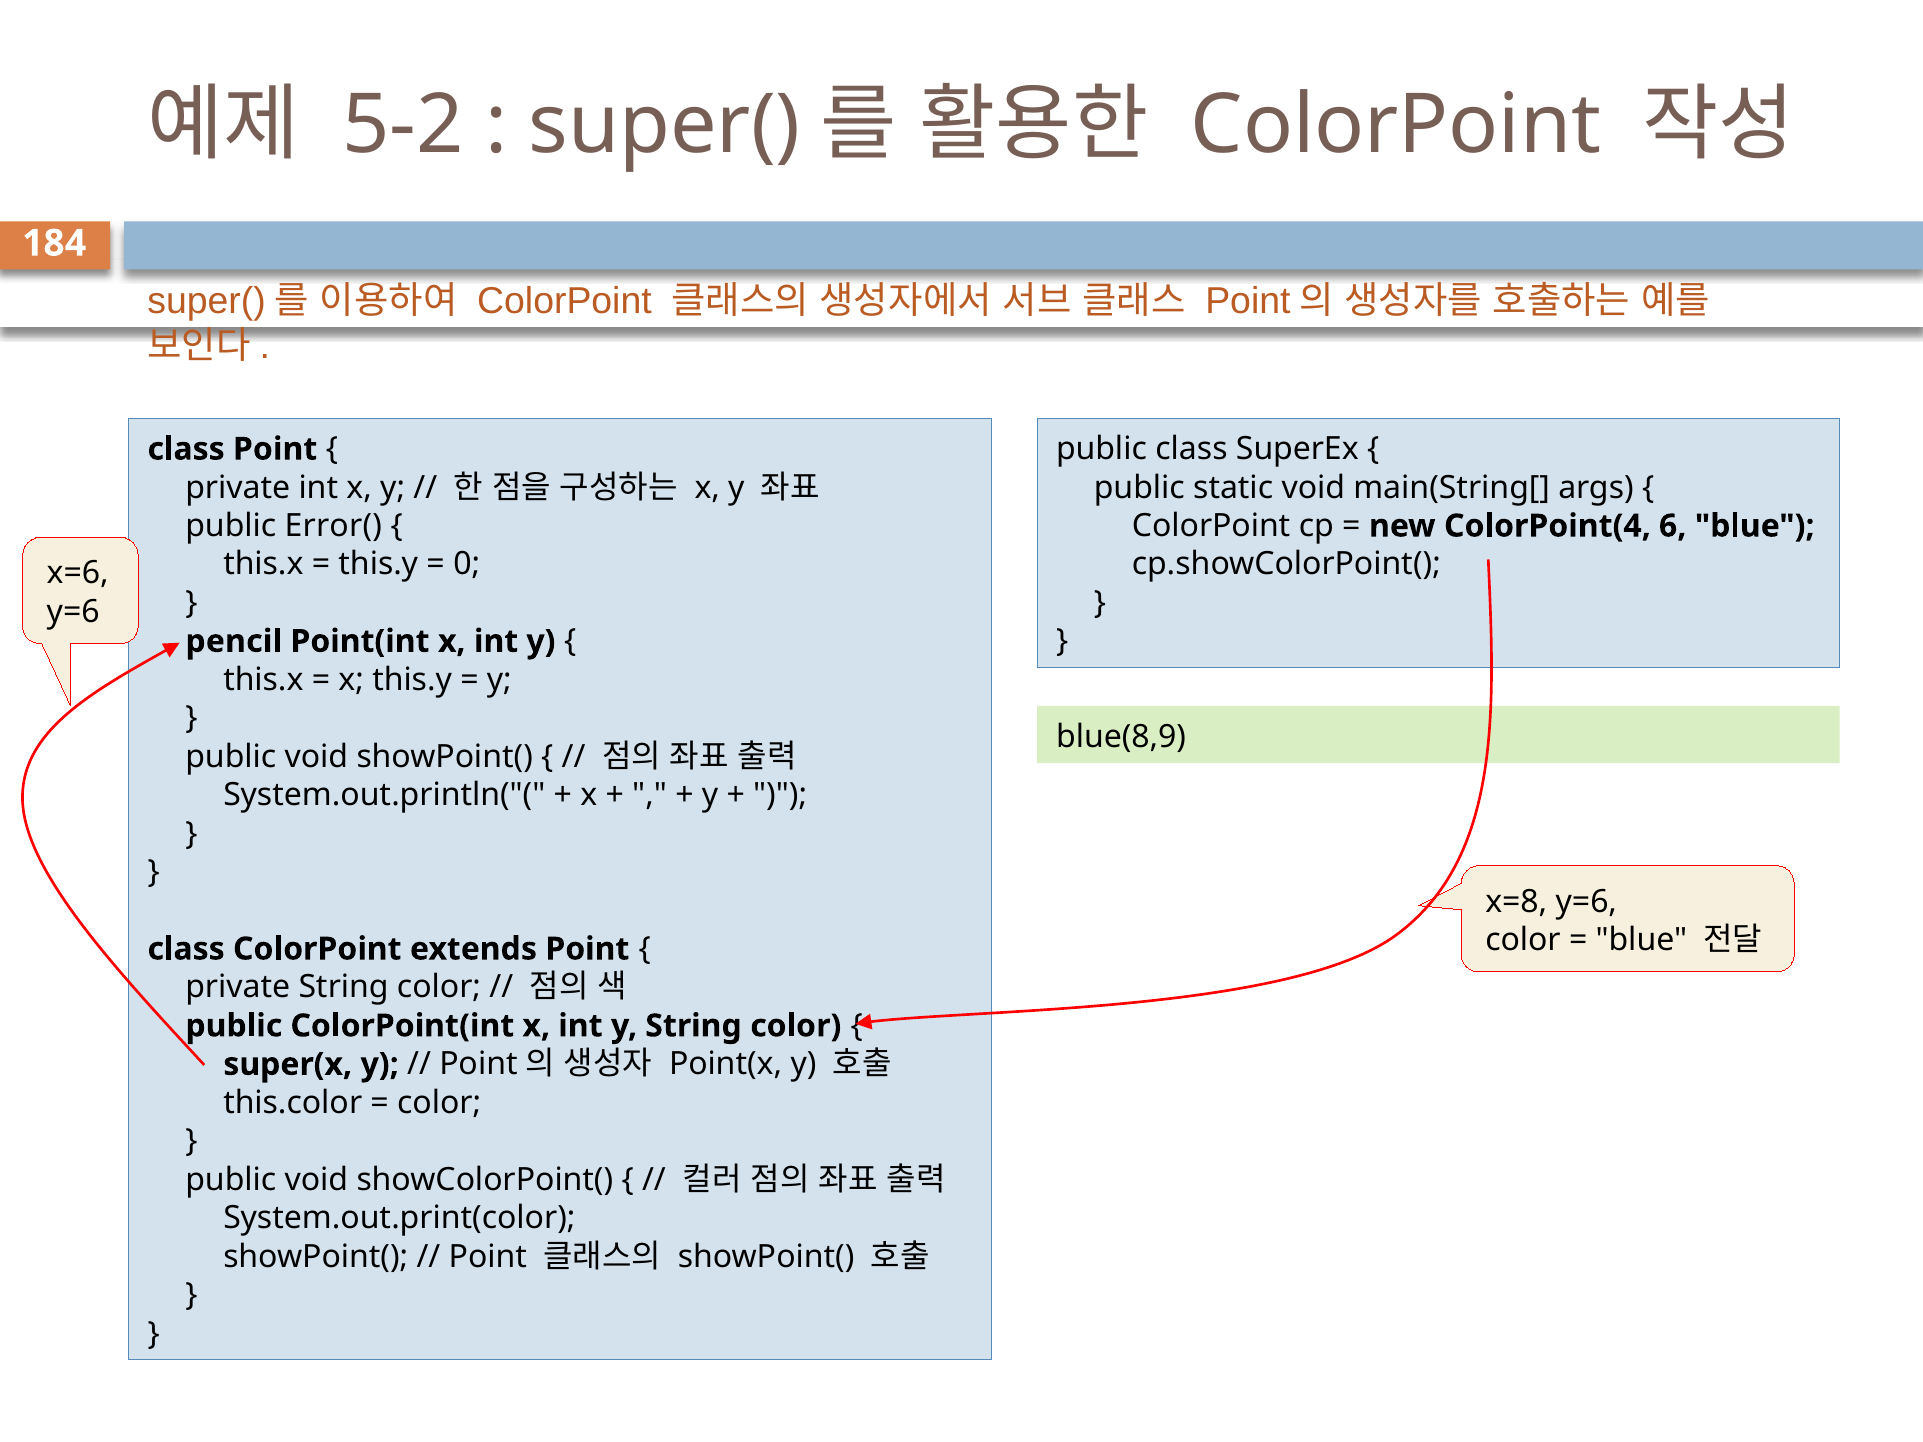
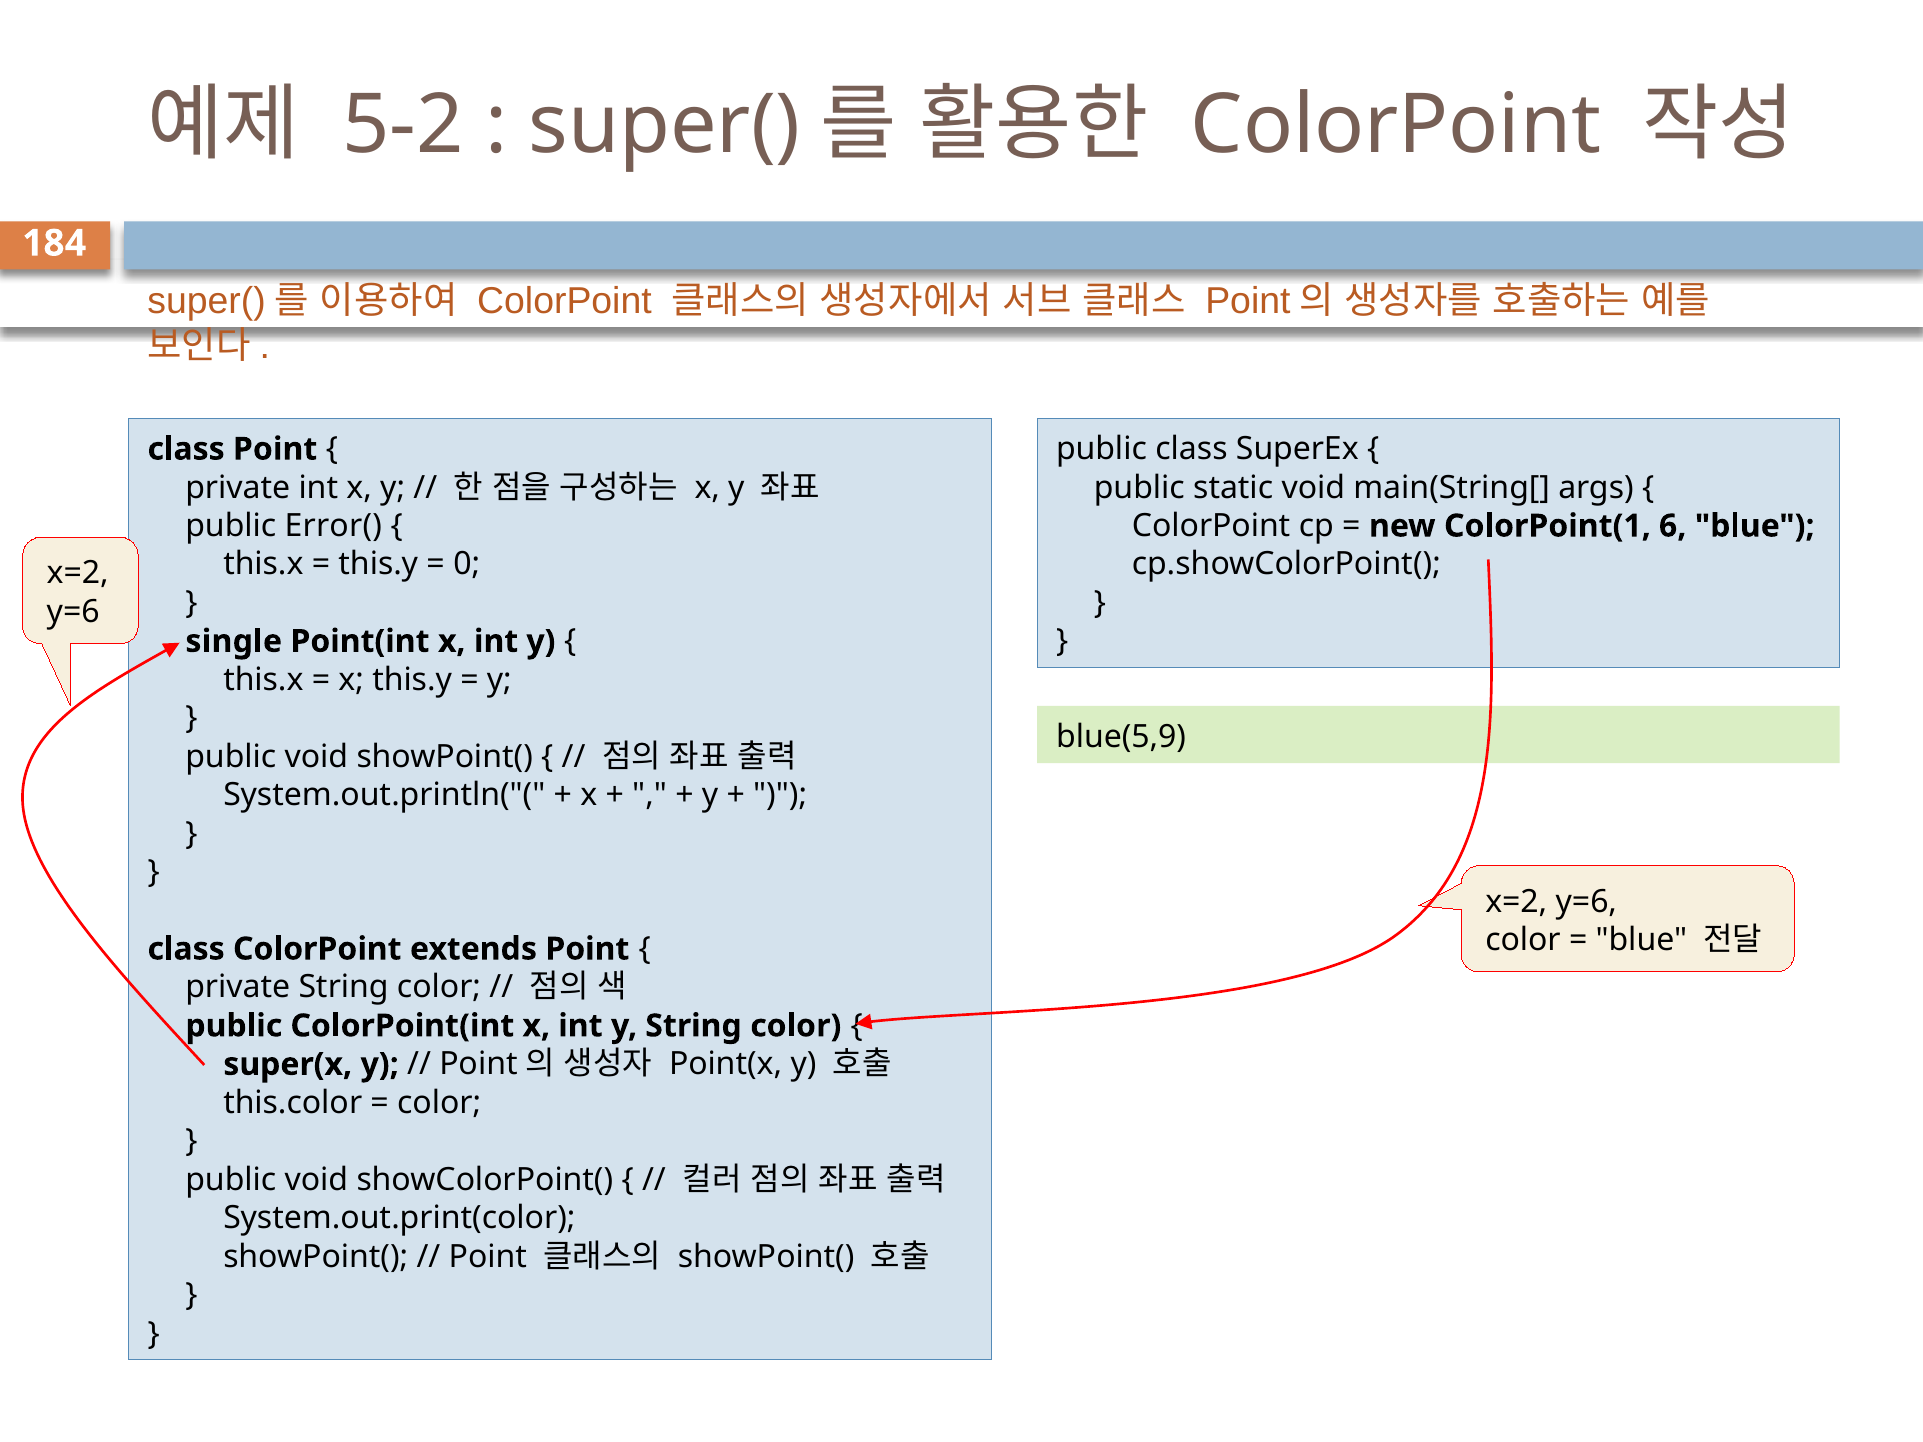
ColorPoint(4: ColorPoint(4 -> ColorPoint(1 (1547, 526)
x=6: x=6 -> x=2 (78, 574)
pencil: pencil -> single (234, 641)
blue(8,9: blue(8,9 -> blue(5,9 (1121, 737)
x=8: x=8 -> x=2 (1516, 902)
